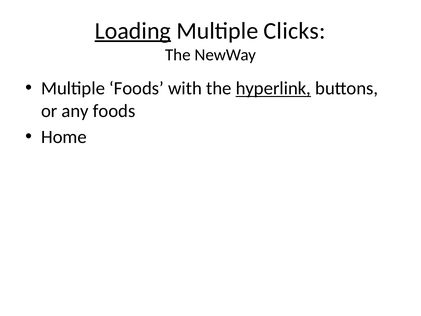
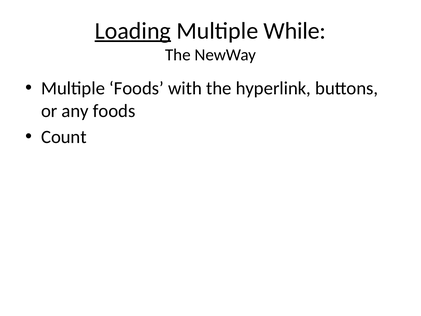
Clicks: Clicks -> While (295, 31)
hyperlink underline: present -> none (273, 88)
Home: Home -> Count (64, 137)
